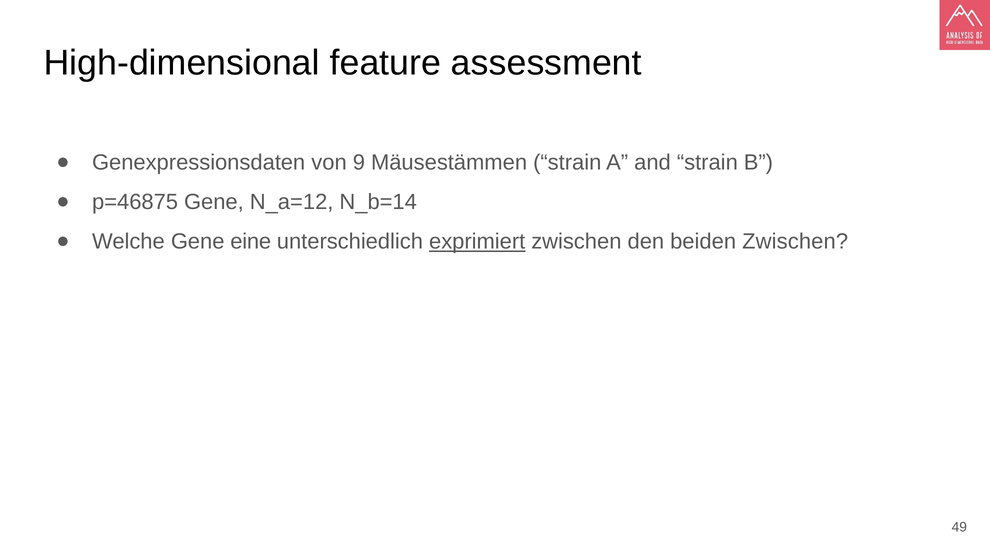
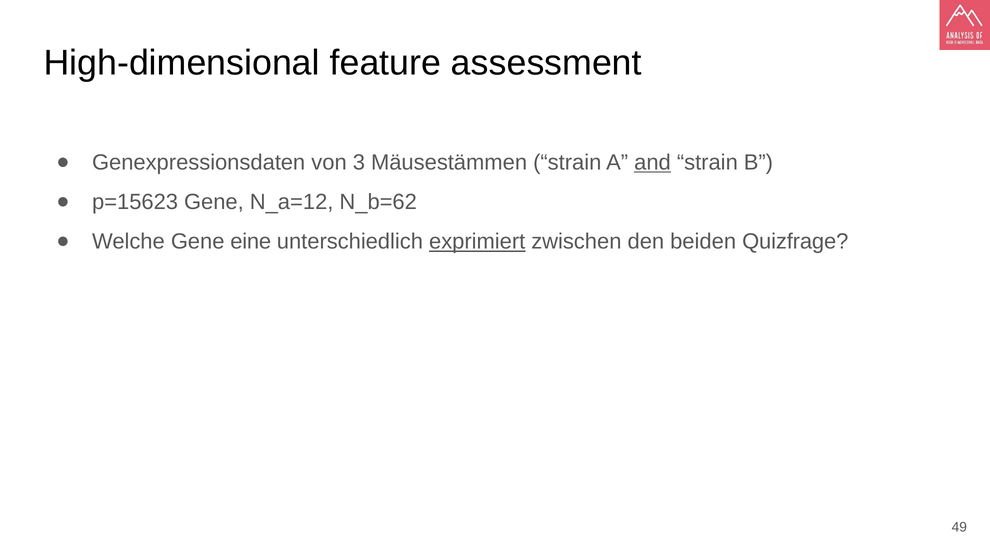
9: 9 -> 3 (359, 163)
and underline: none -> present (653, 163)
p=46875: p=46875 -> p=15623 (135, 202)
N_b=14: N_b=14 -> N_b=62 (378, 202)
beiden Zwischen: Zwischen -> Quizfrage (795, 242)
